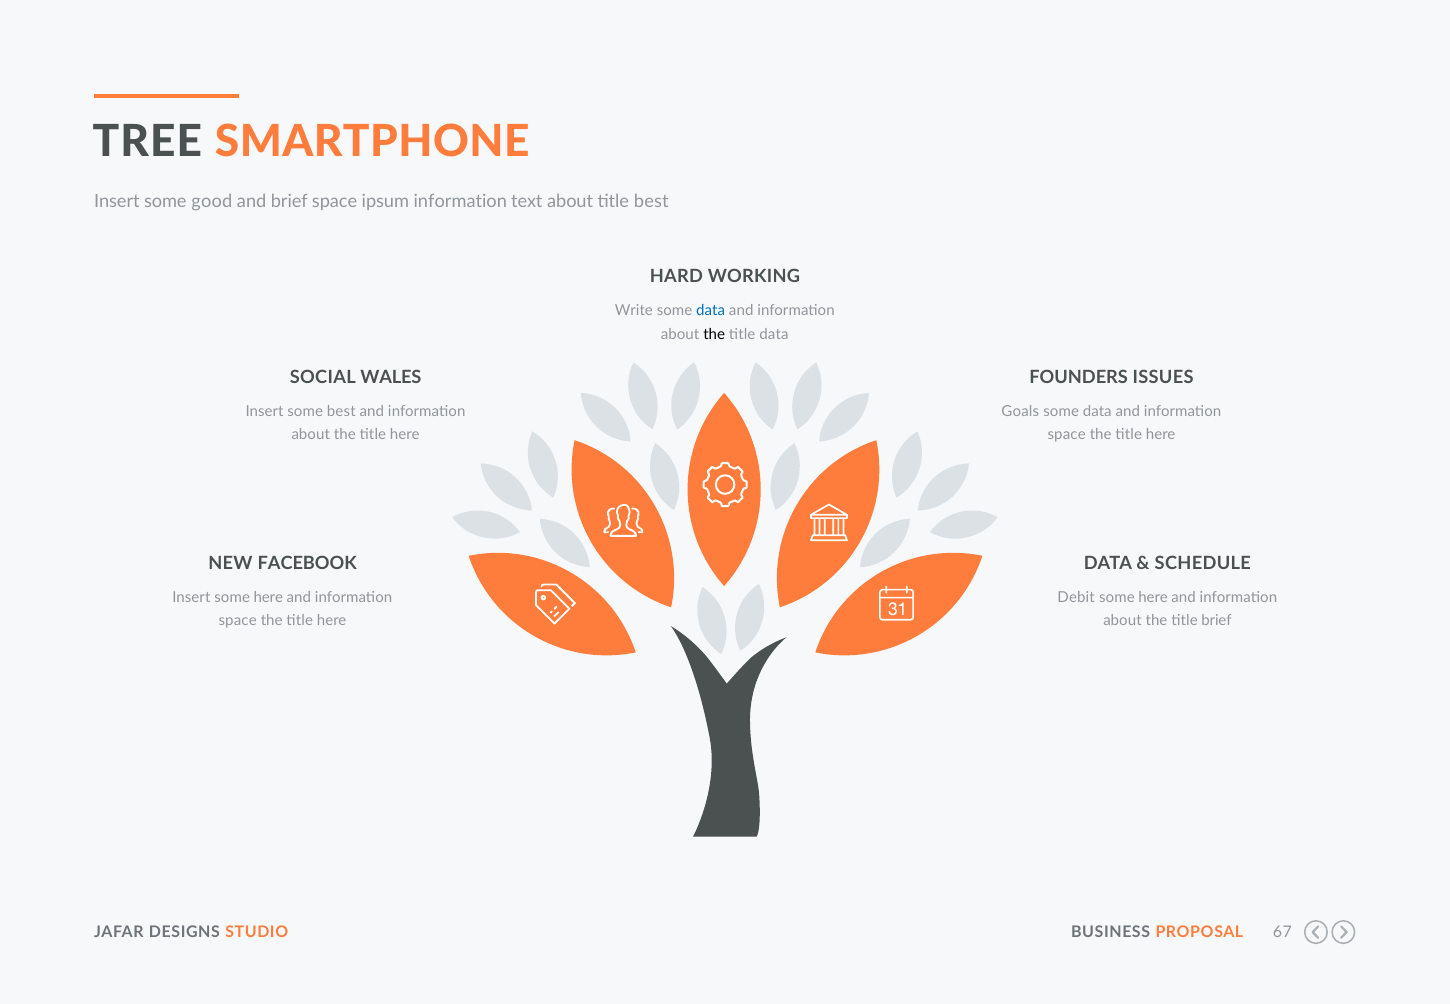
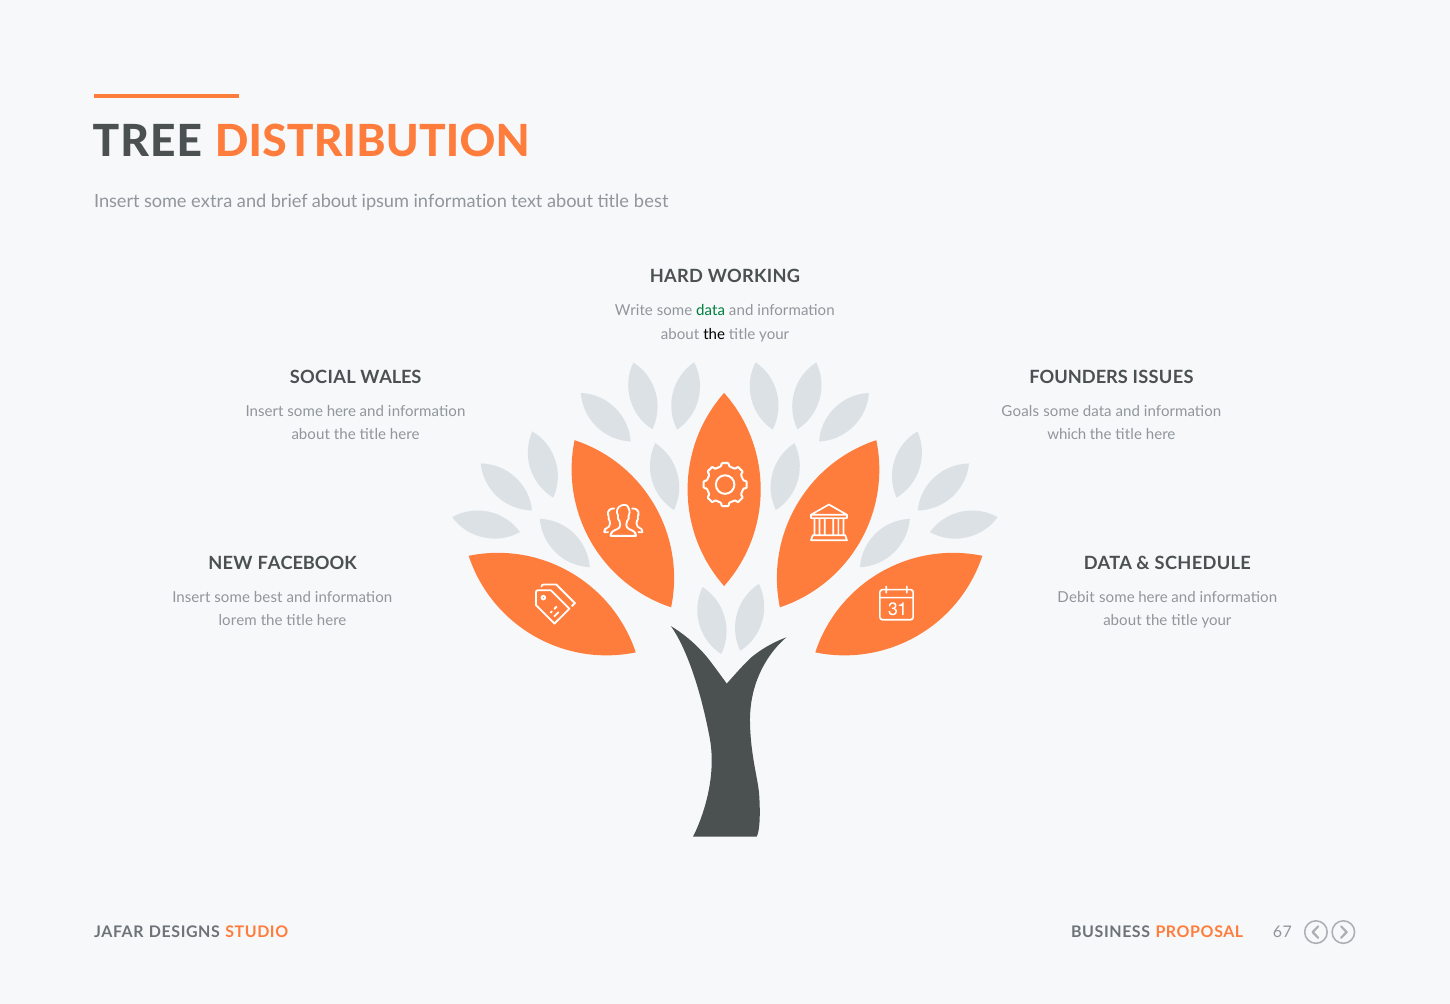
SMARTPHONE: SMARTPHONE -> DISTRIBUTION (372, 142)
good: good -> extra (212, 202)
brief space: space -> about (335, 202)
data colour: blue -> green (711, 311)
data: data -> your (774, 334)
Insert some best: best -> here (341, 411)
space: space -> which (1067, 435)
Insert some here: here -> best (268, 597)
space: space -> lorem (238, 621)
brief: brief -> your (1216, 621)
